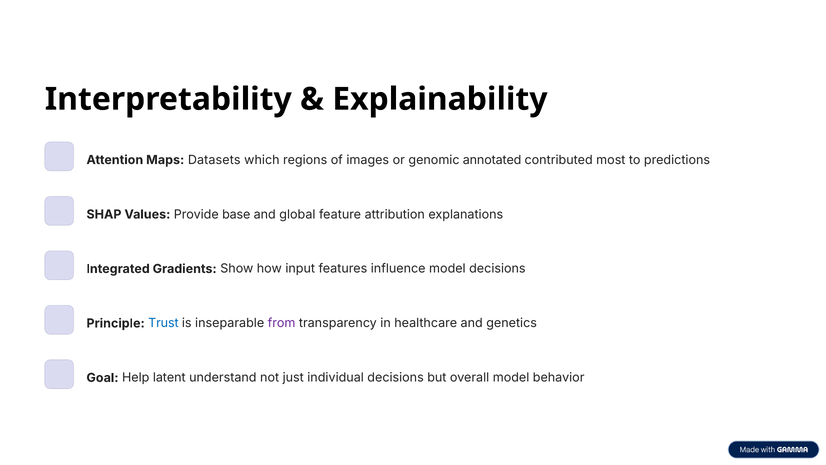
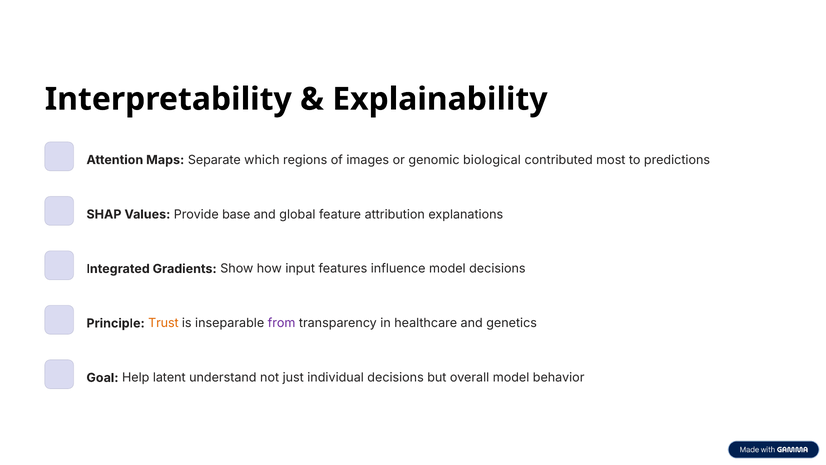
Datasets: Datasets -> Separate (214, 160)
annotated: annotated -> biological (492, 160)
Trust colour: blue -> orange (163, 323)
